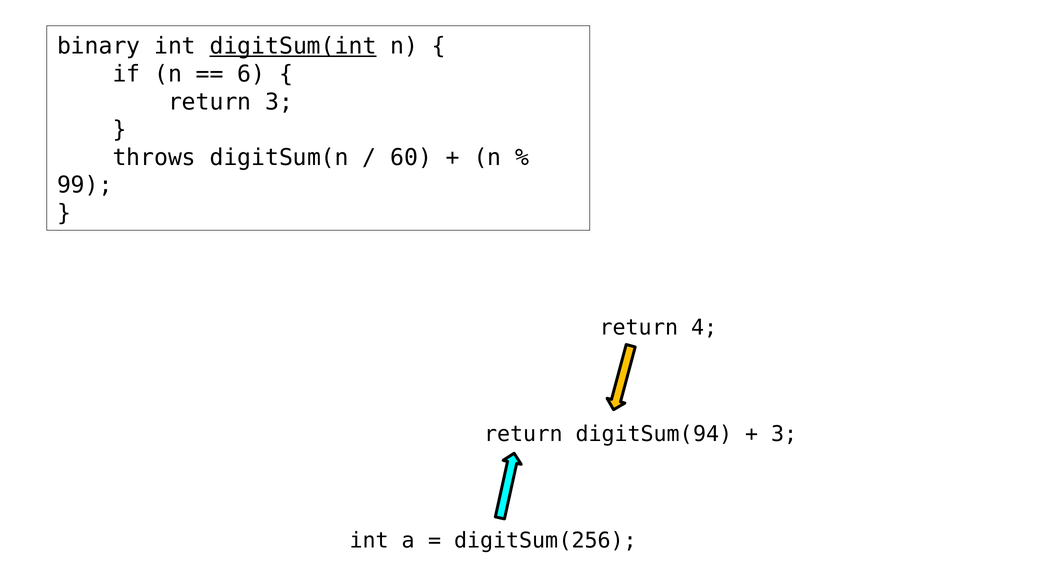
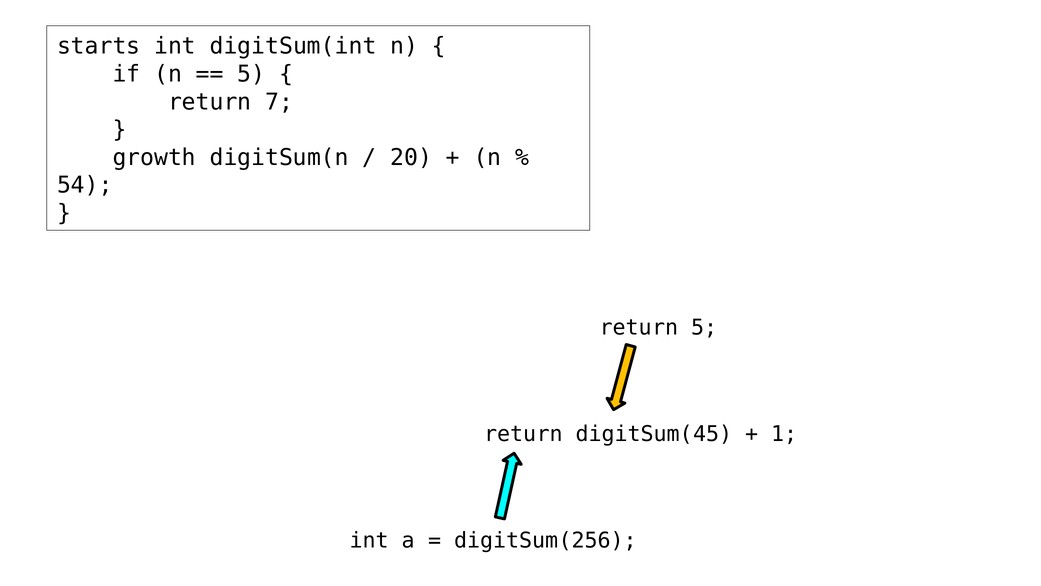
binary: binary -> starts (99, 46)
digitSum(int underline: present -> none (293, 46)
6: 6 -> 5 (251, 74)
return 3: 3 -> 7 (279, 102)
throws: throws -> growth (154, 157)
60: 60 -> 20 (411, 157)
99: 99 -> 54 (85, 185)
return 4: 4 -> 5 (704, 327)
digitSum(94: digitSum(94 -> digitSum(45 (654, 434)
3: 3 -> 1 (784, 434)
